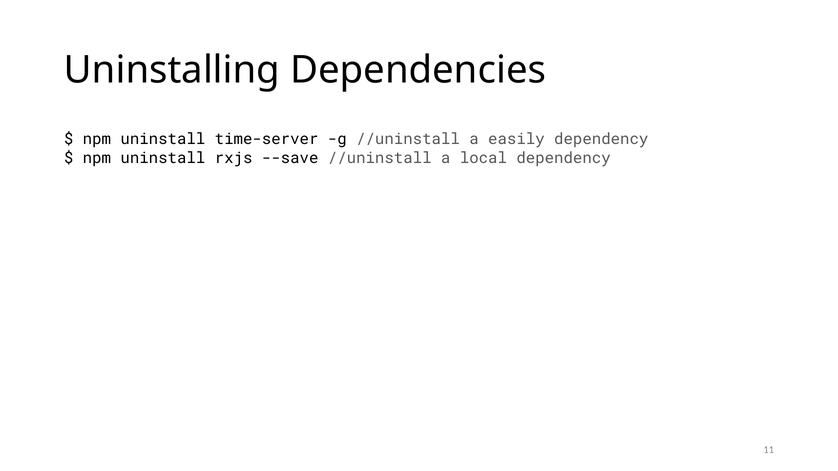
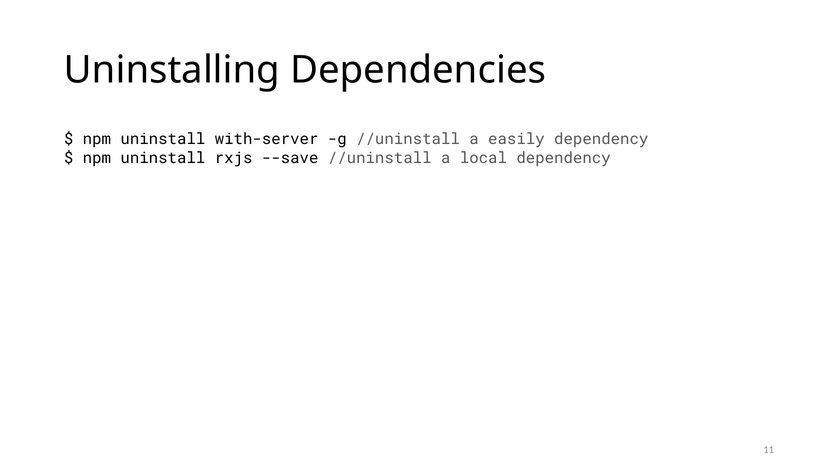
time-server: time-server -> with-server (267, 139)
